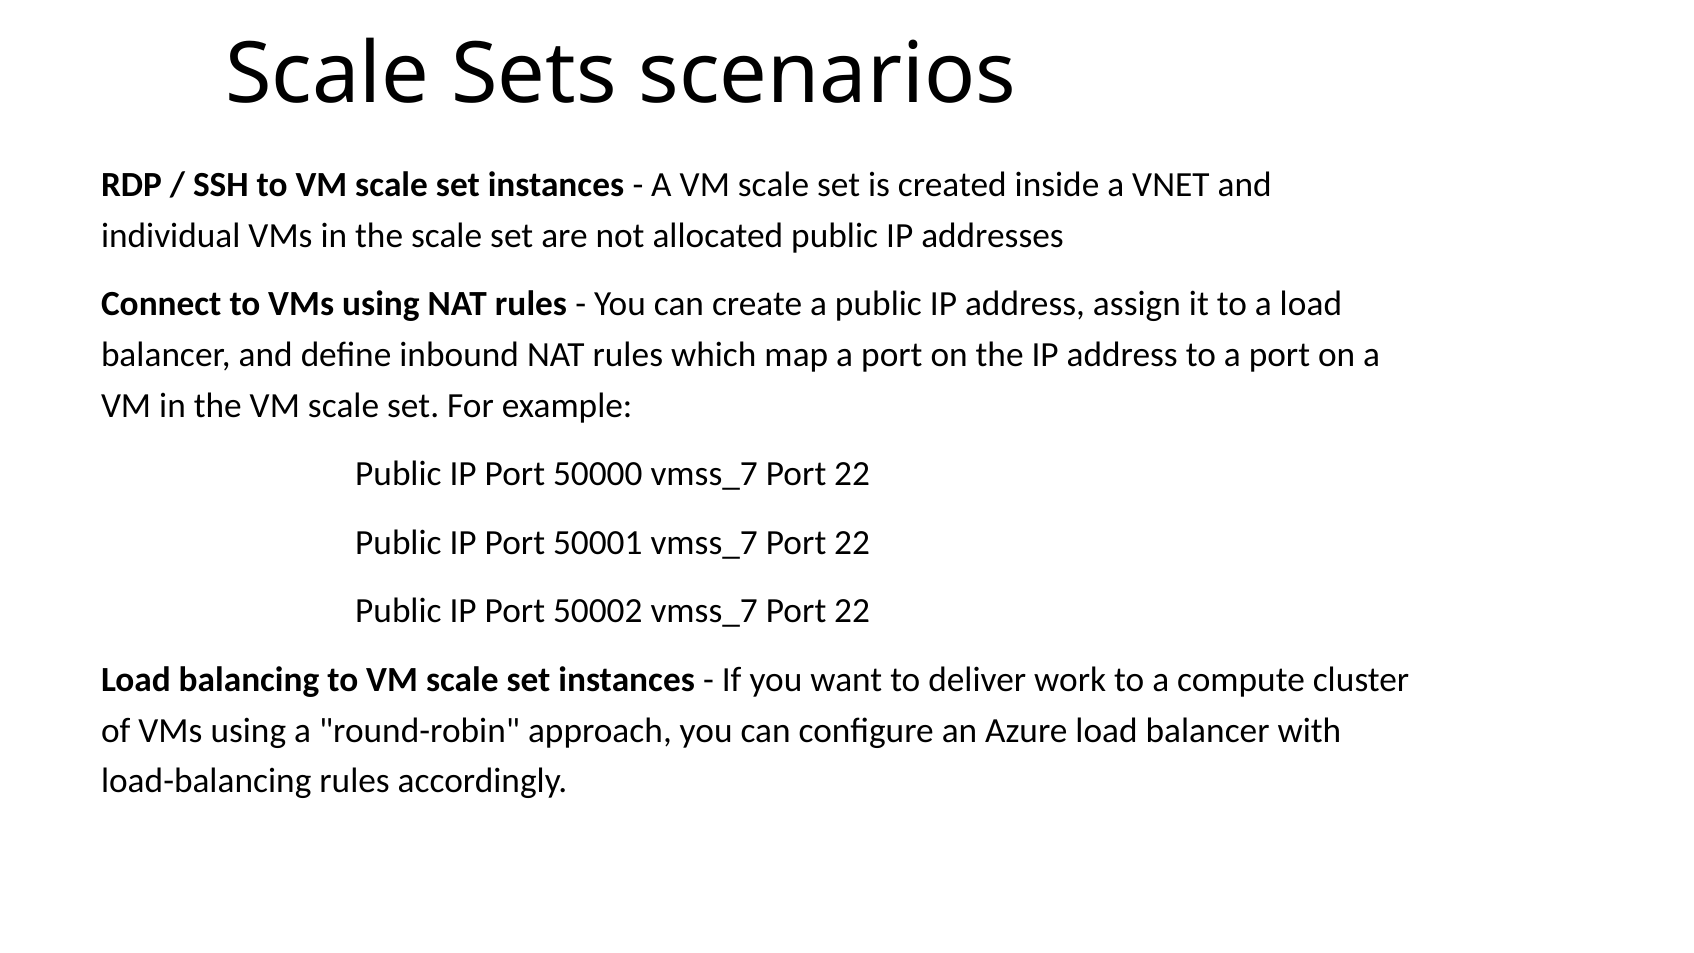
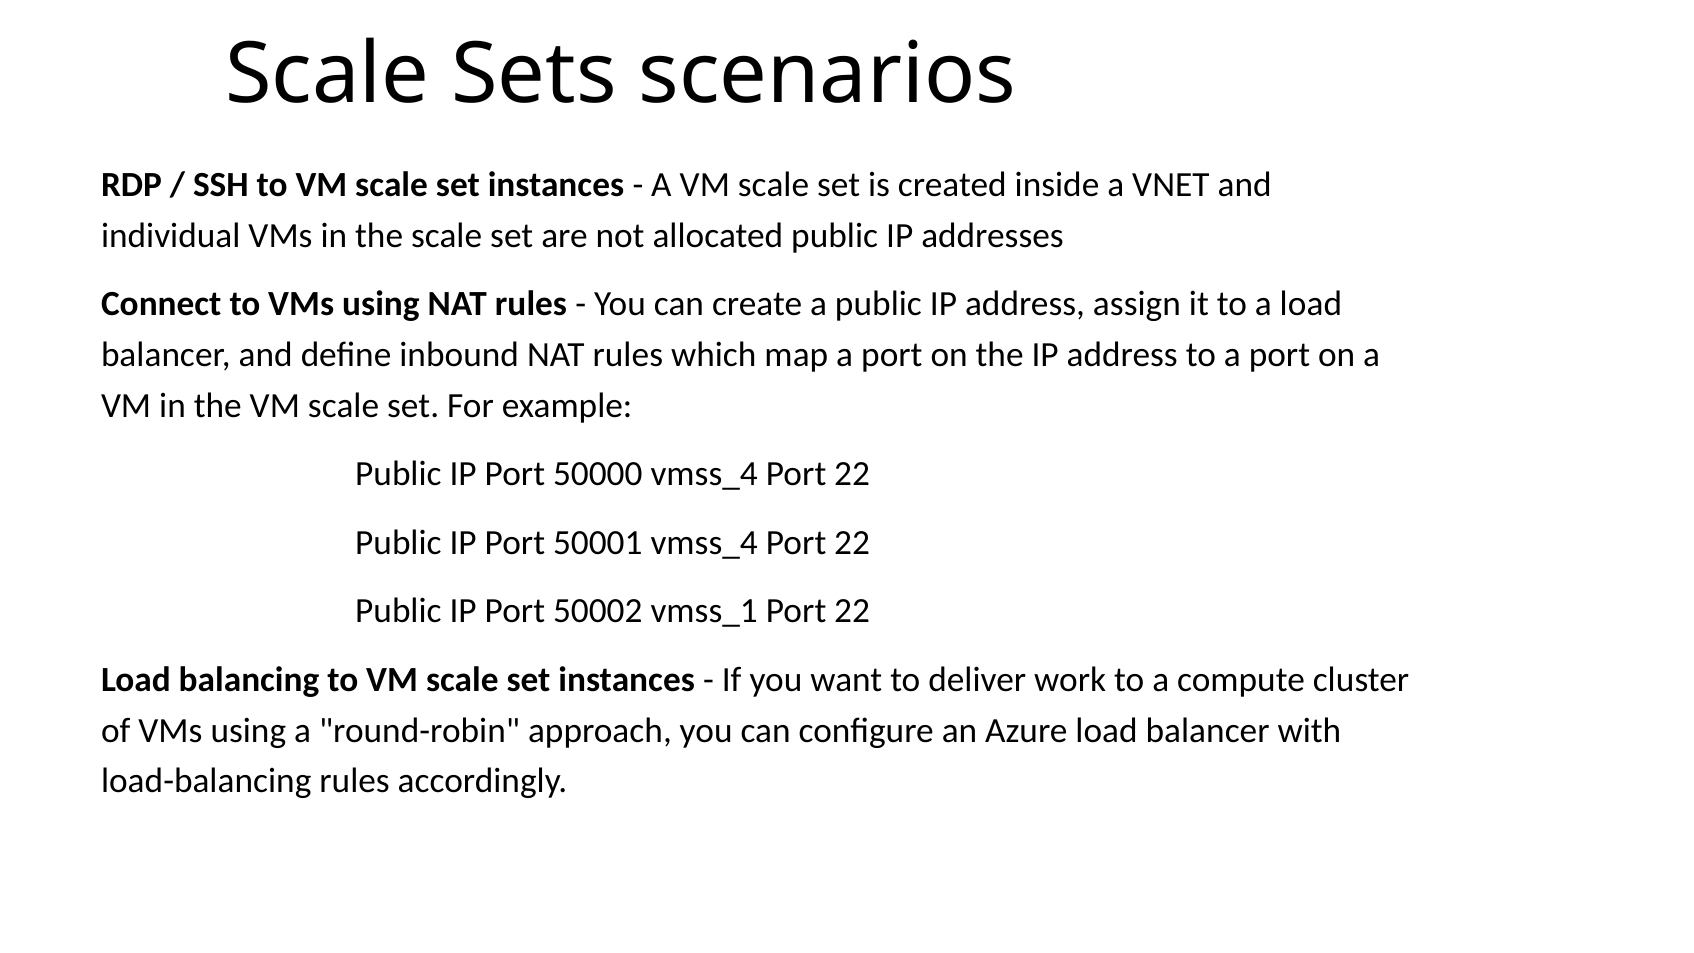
50000 vmss_7: vmss_7 -> vmss_4 (704, 474)
50001 vmss_7: vmss_7 -> vmss_4 (704, 543)
50002 vmss_7: vmss_7 -> vmss_1 (704, 611)
